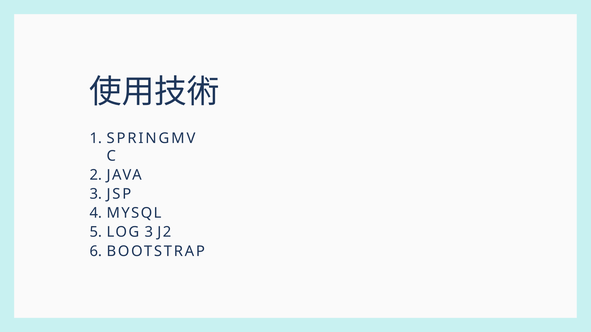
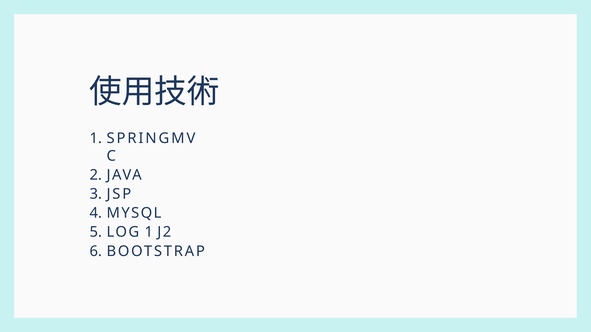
LOG 3: 3 -> 1 (149, 232)
